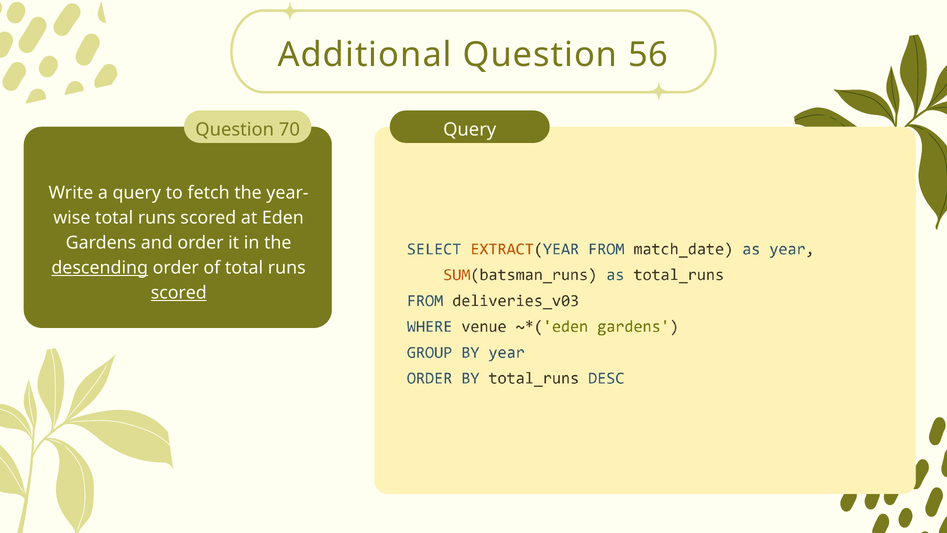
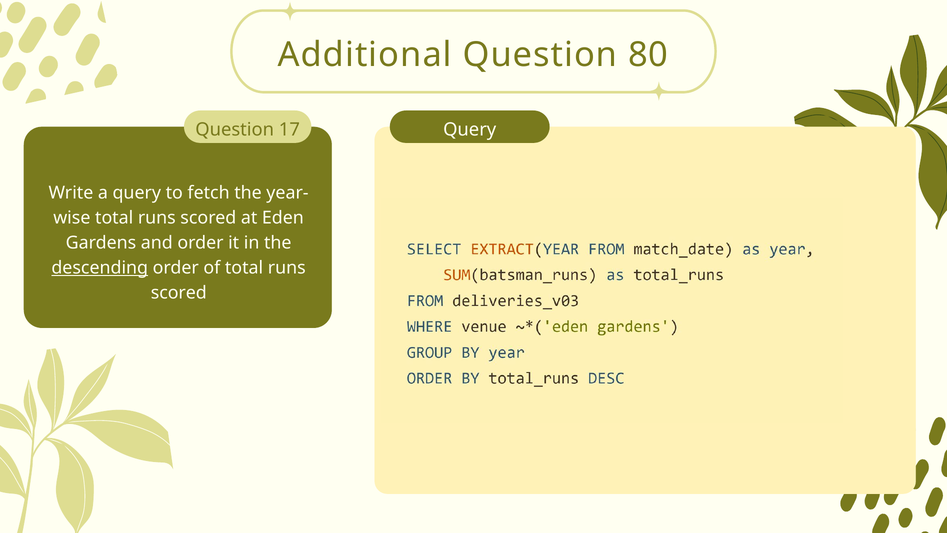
56: 56 -> 80 (648, 55)
70: 70 -> 17 (289, 130)
scored underline: present -> none (179, 293)
